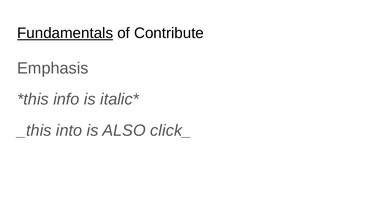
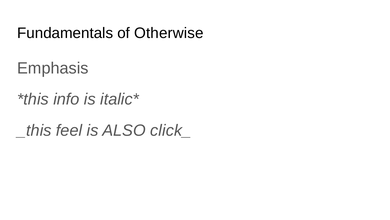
Fundamentals underline: present -> none (65, 33)
Contribute: Contribute -> Otherwise (169, 33)
into: into -> feel (69, 130)
